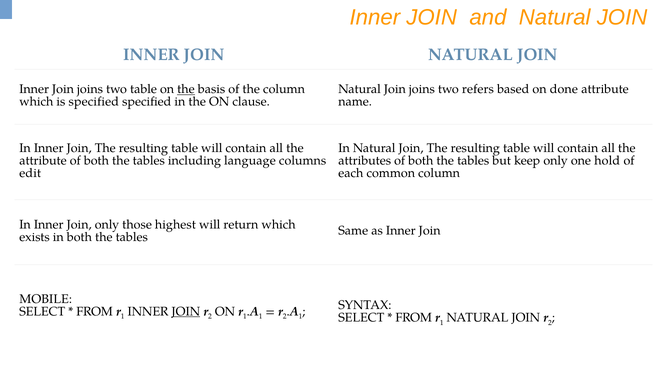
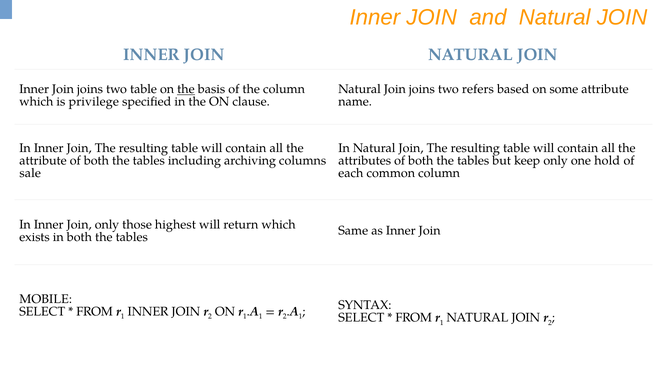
done: done -> some (564, 89)
is specified: specified -> privilege (94, 102)
language: language -> archiving (250, 161)
edit: edit -> sale (30, 173)
JOIN underline: present -> none (186, 312)
